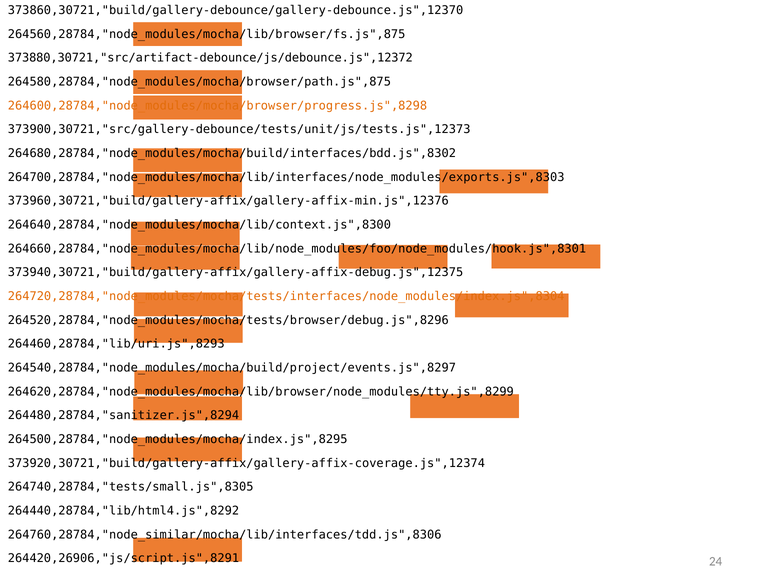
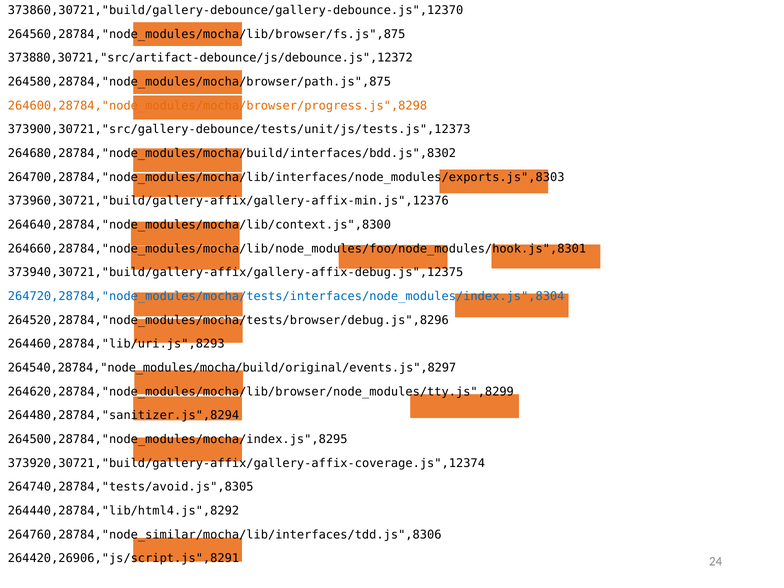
264720,28784,"node_modules/mocha/tests/interfaces/node_modules/index.js",8304 colour: orange -> blue (286, 296)
264540,28784,"node_modules/mocha/build/project/events.js",8297: 264540,28784,"node_modules/mocha/build/project/events.js",8297 -> 264540,28784,"node_modules/mocha/build/original/events.js",8297 (232, 368)
264740,28784,"tests/small.js",8305: 264740,28784,"tests/small.js",8305 -> 264740,28784,"tests/avoid.js",8305 (131, 487)
